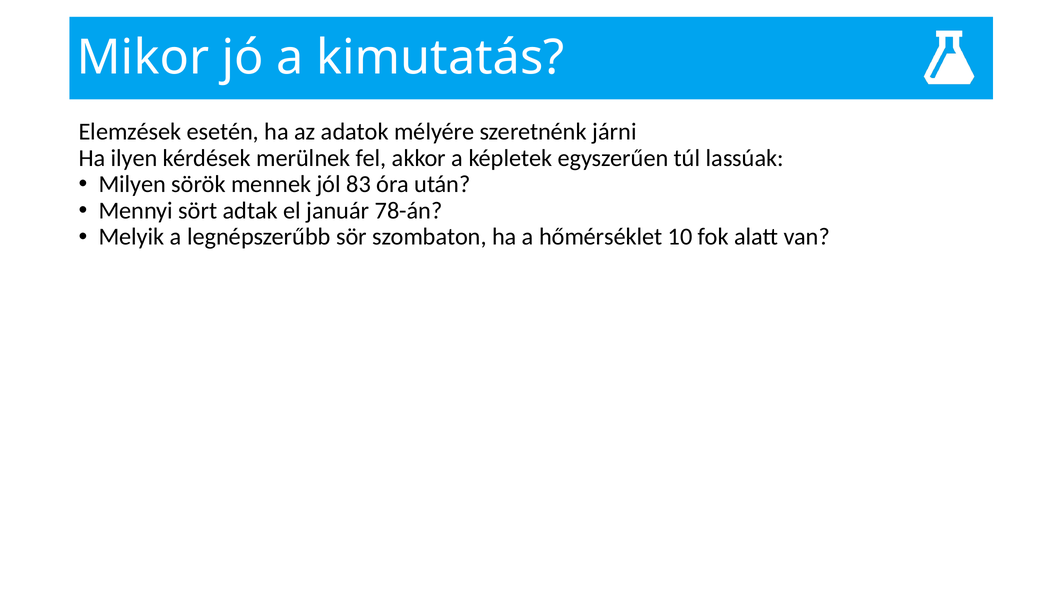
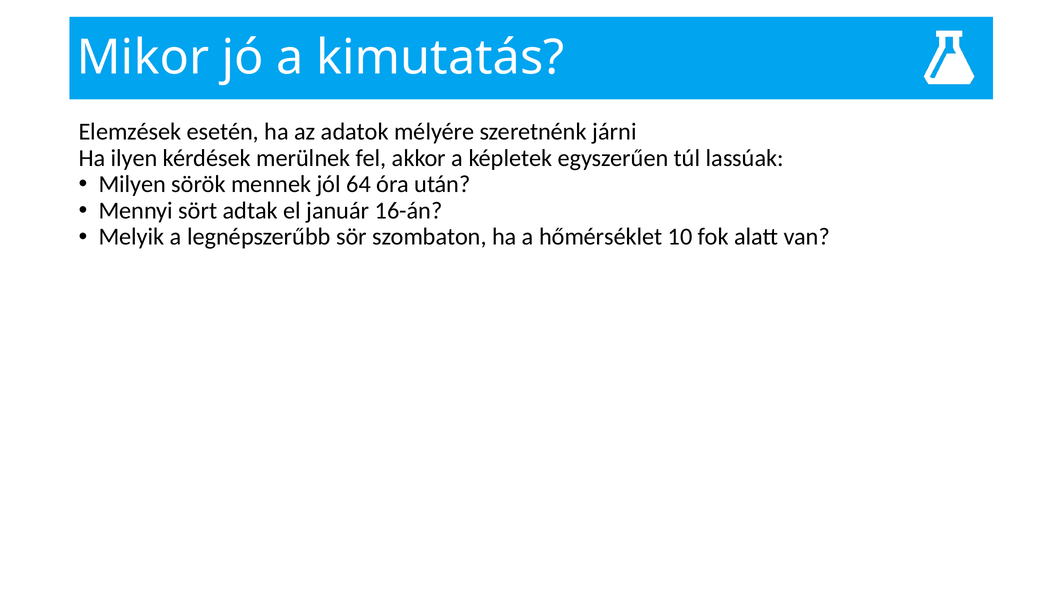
83: 83 -> 64 (359, 184)
78-án: 78-án -> 16-án (409, 210)
